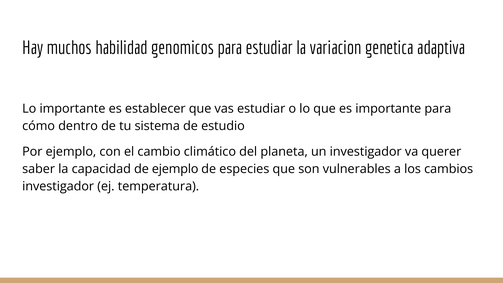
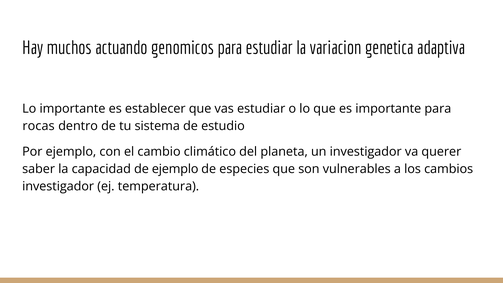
habilidad: habilidad -> actuando (121, 48)
cómo: cómo -> rocas (39, 126)
